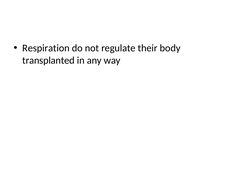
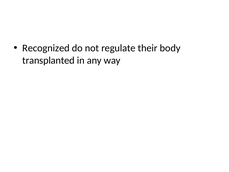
Respiration: Respiration -> Recognized (46, 48)
